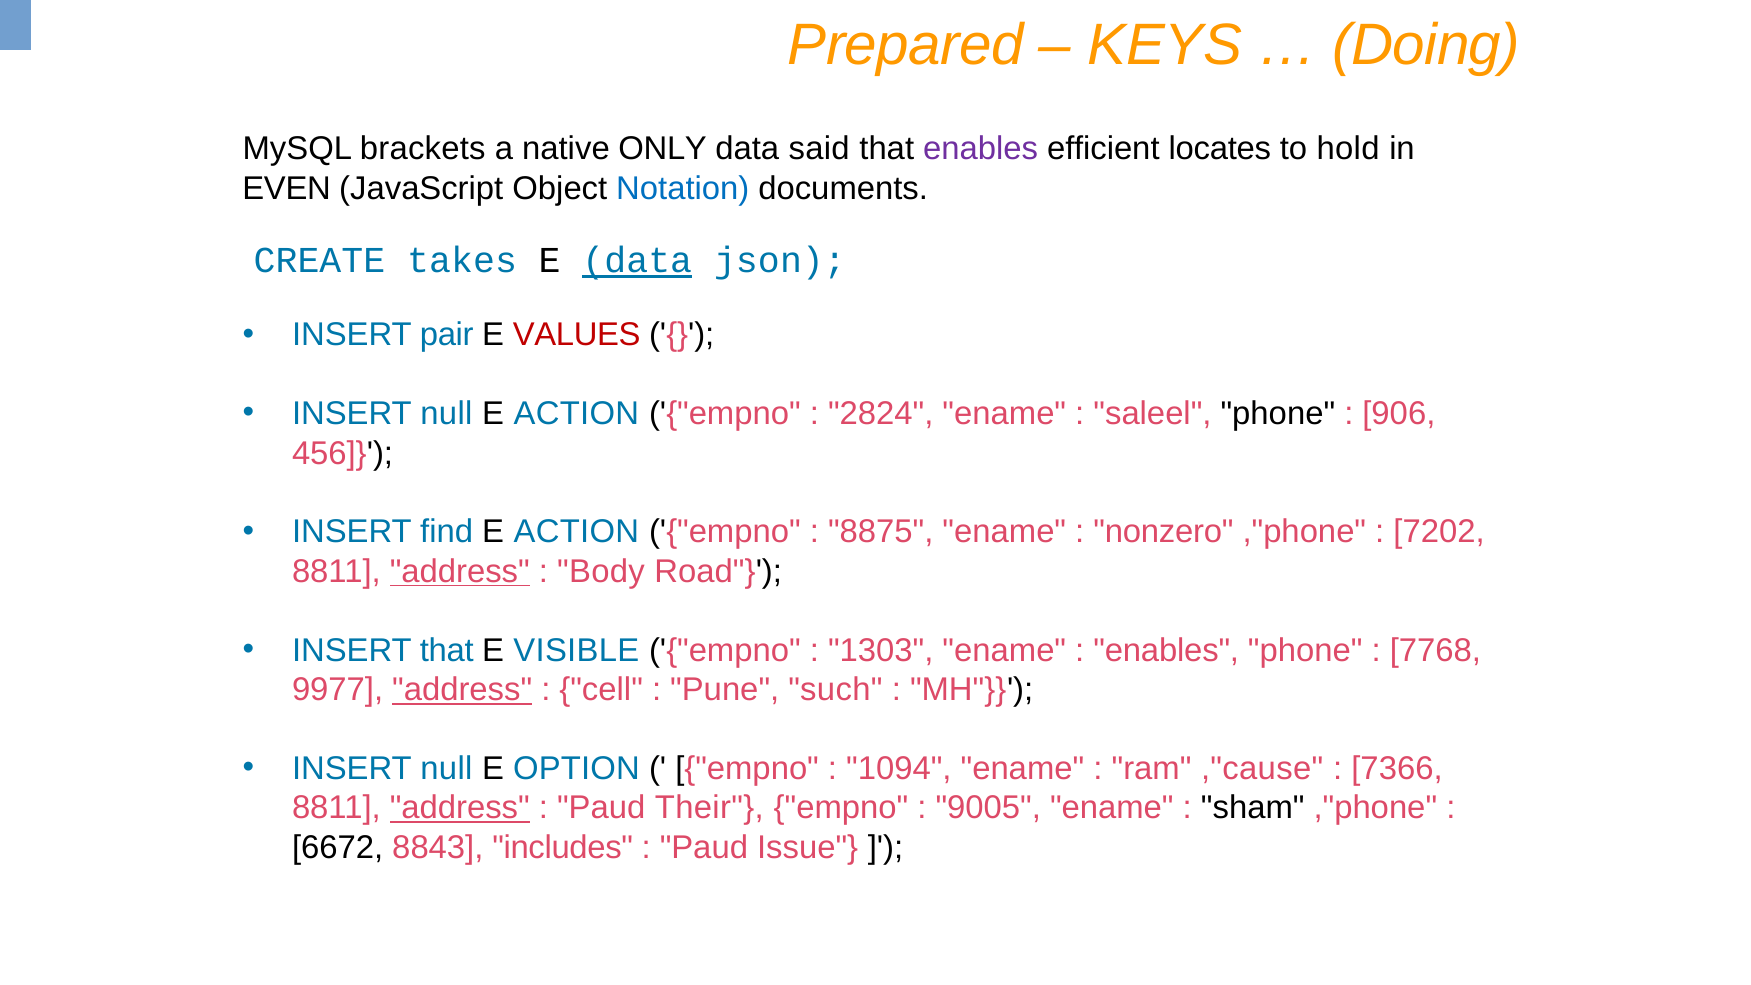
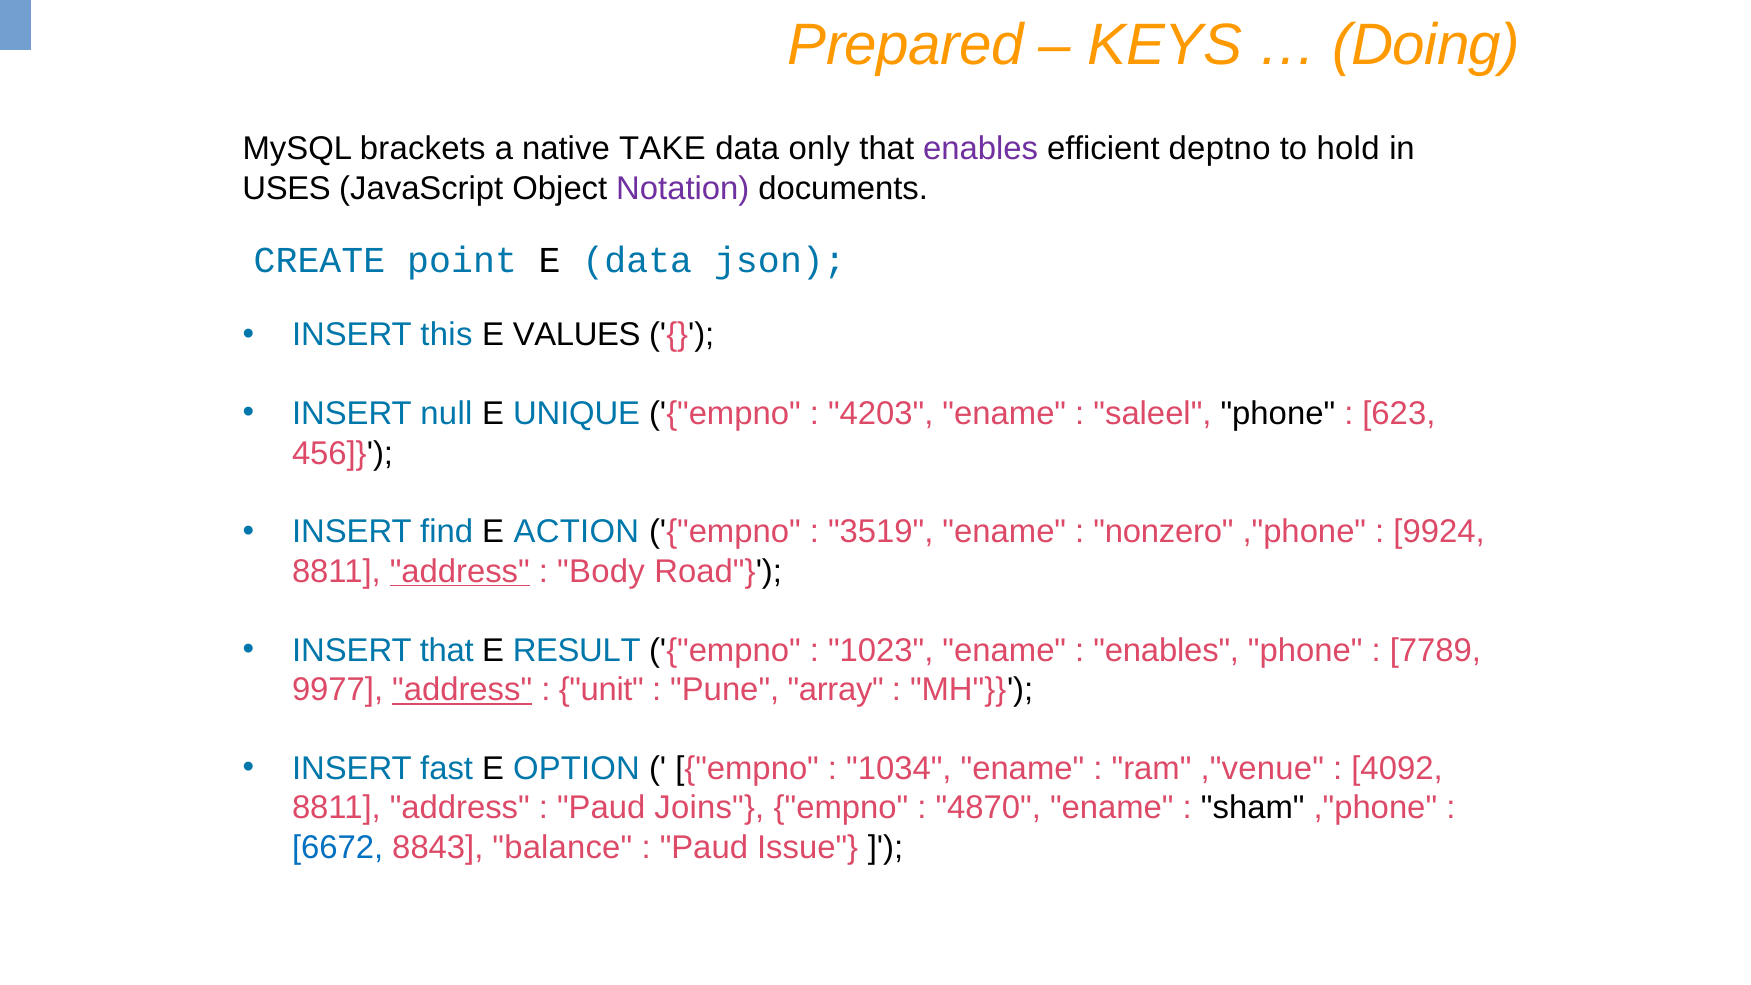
ONLY: ONLY -> TAKE (662, 149)
said: said -> only (819, 149)
locates: locates -> deptno (1220, 149)
EVEN: EVEN -> USES (287, 188)
Notation colour: blue -> purple (683, 188)
takes: takes -> point (462, 261)
data underline: present -> none (637, 261)
pair: pair -> this (446, 335)
VALUES colour: red -> black (577, 335)
ACTION: ACTION -> UNIQUE (577, 414)
2824: 2824 -> 4203 (881, 414)
906: 906 -> 623 (1399, 414)
8875: 8875 -> 3519 (881, 532)
7202: 7202 -> 9924 (1439, 532)
VISIBLE: VISIBLE -> RESULT (577, 650)
1303: 1303 -> 1023 (881, 650)
7768: 7768 -> 7789 (1435, 650)
cell: cell -> unit (601, 690)
such: such -> array (836, 690)
null: null -> fast (447, 768)
1094: 1094 -> 1034 (899, 768)
,"cause: ,"cause -> ,"venue (1262, 768)
7366: 7366 -> 4092 (1397, 768)
address underline: present -> none (460, 808)
Their: Their -> Joins (709, 808)
9005: 9005 -> 4870 (988, 808)
6672 colour: black -> blue (338, 847)
includes: includes -> balance (562, 847)
